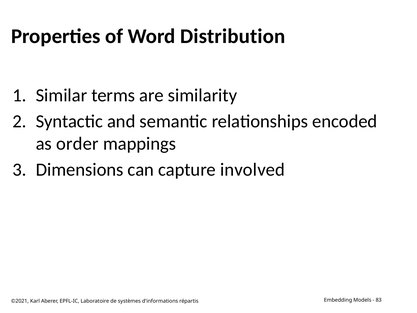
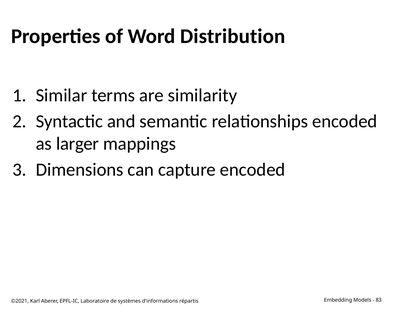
order: order -> larger (78, 144)
capture involved: involved -> encoded (253, 169)
